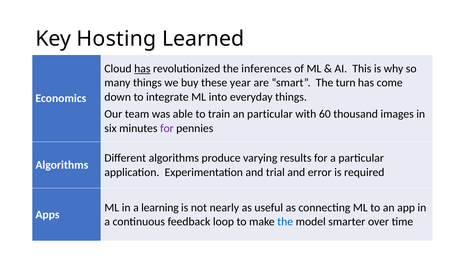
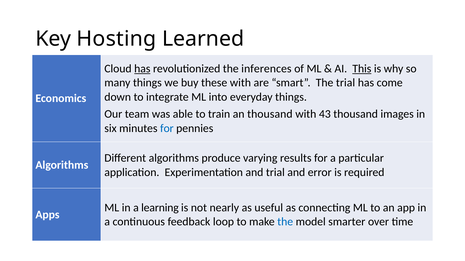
This underline: none -> present (362, 69)
these year: year -> with (240, 83)
The turn: turn -> trial (346, 83)
an particular: particular -> thousand (270, 114)
60: 60 -> 43 (325, 114)
for colour: purple -> blue (167, 128)
